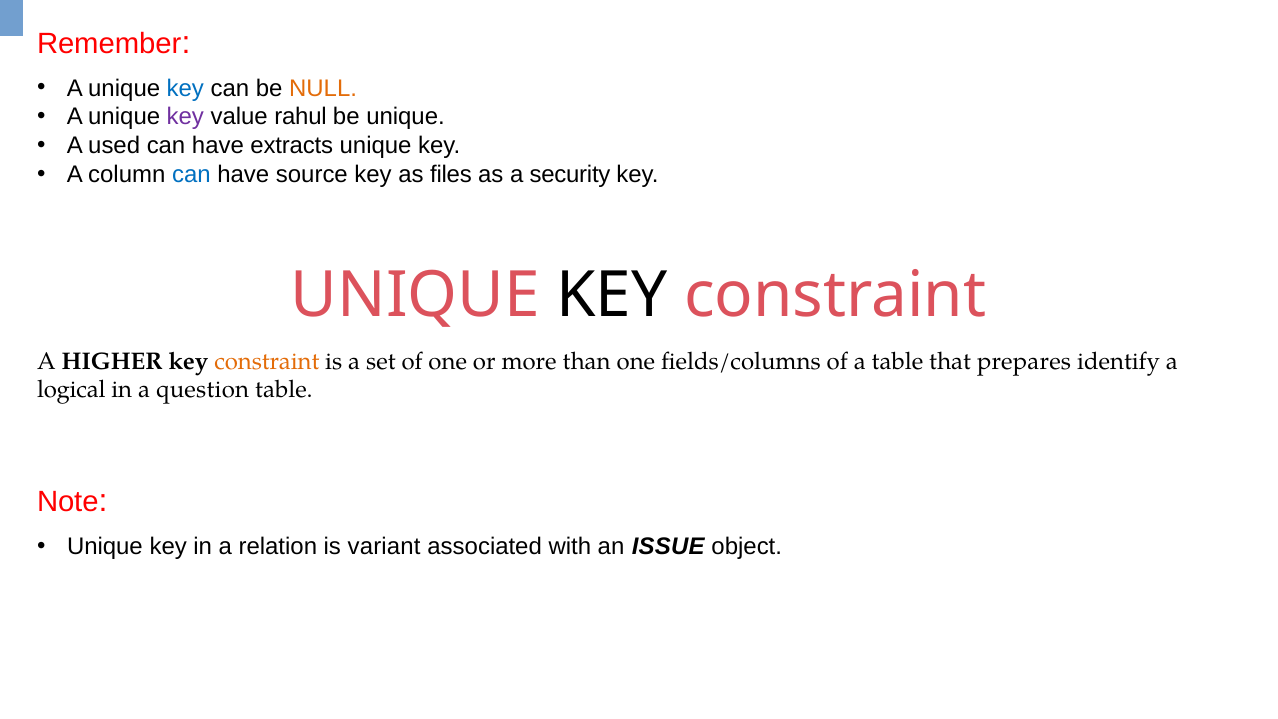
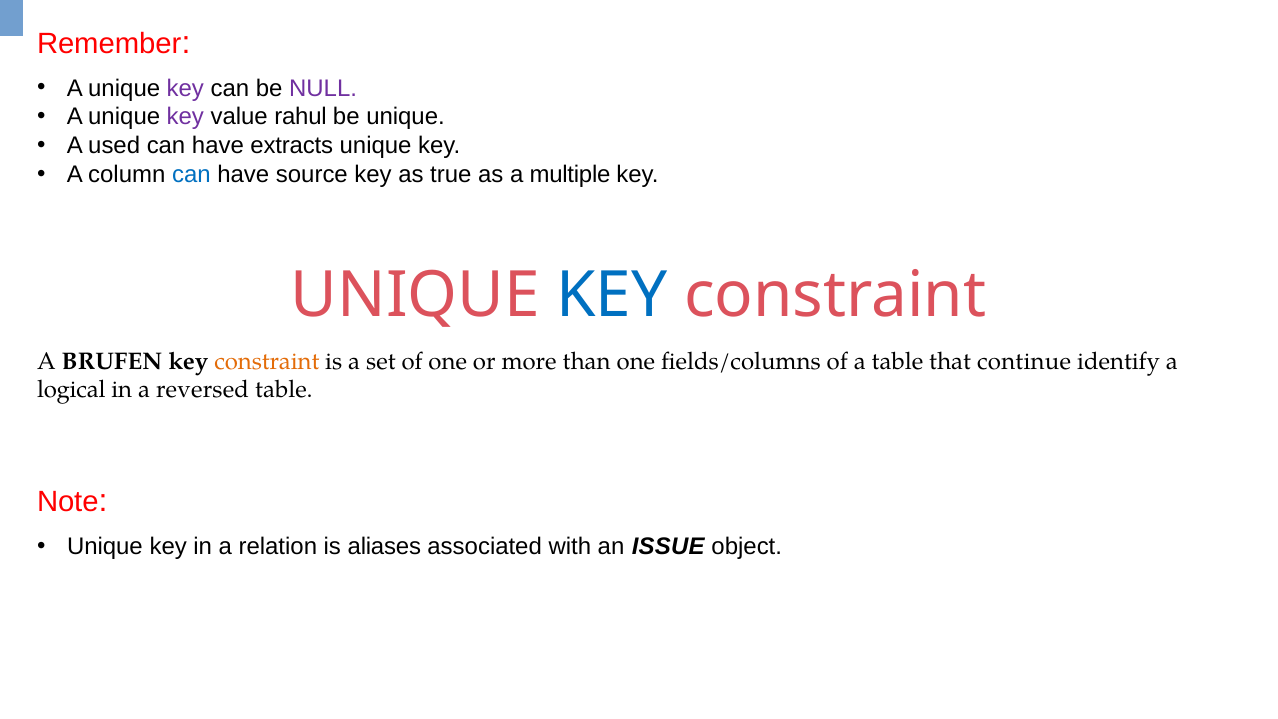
key colour: blue -> purple (185, 88)
NULL colour: orange -> purple (323, 88)
files: files -> true (451, 175)
security: security -> multiple (570, 175)
KEY colour: black -> blue (612, 295)
HIGHER: HIGHER -> BRUFEN (112, 361)
prepares: prepares -> continue (1024, 361)
question: question -> reversed (203, 390)
variant: variant -> aliases (384, 546)
